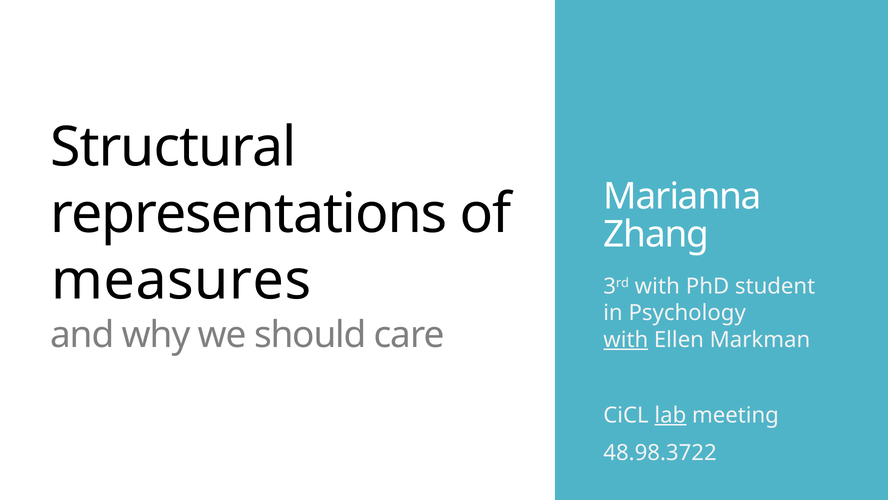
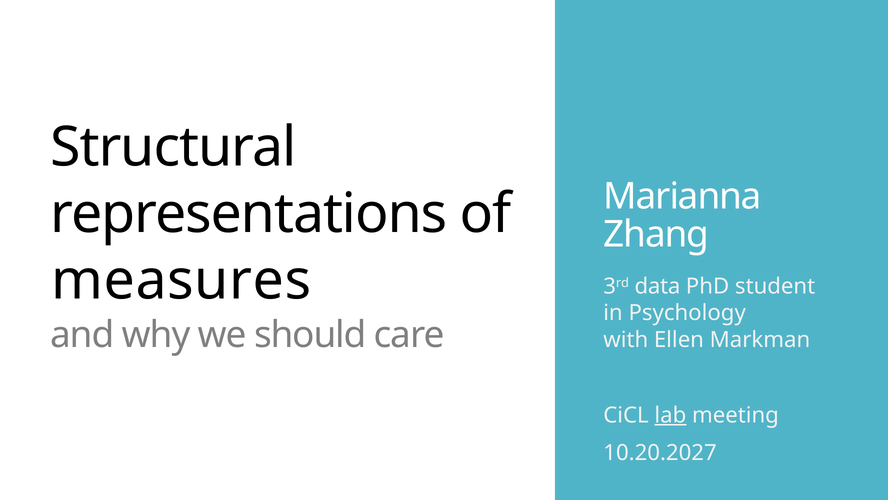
3rd with: with -> data (657, 286)
with underline: present -> none (626, 339)
48.98.3722: 48.98.3722 -> 10.20.2027 (660, 453)
